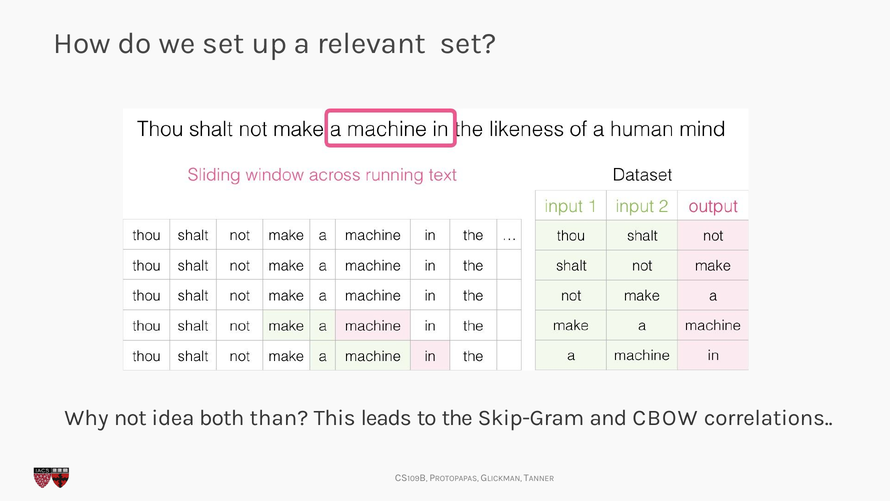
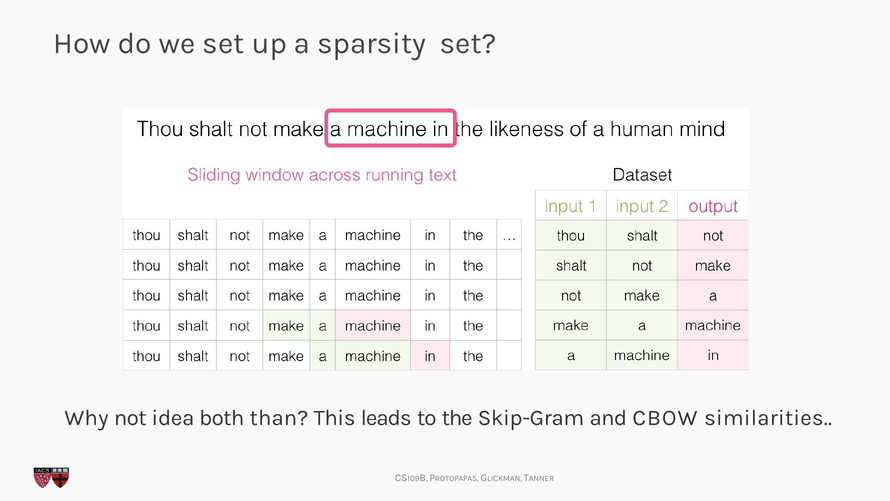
relevant: relevant -> sparsity (372, 44)
correlations: correlations -> similarities (768, 418)
